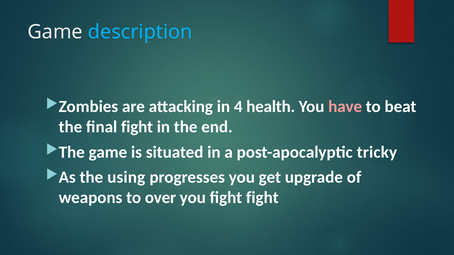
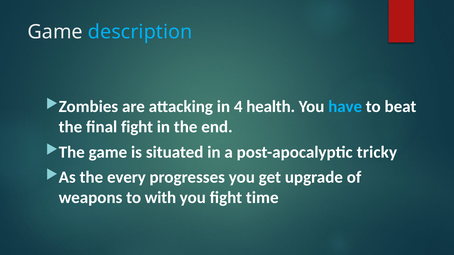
have colour: pink -> light blue (345, 107)
using: using -> every (126, 177)
over: over -> with (160, 198)
fight fight: fight -> time (262, 198)
